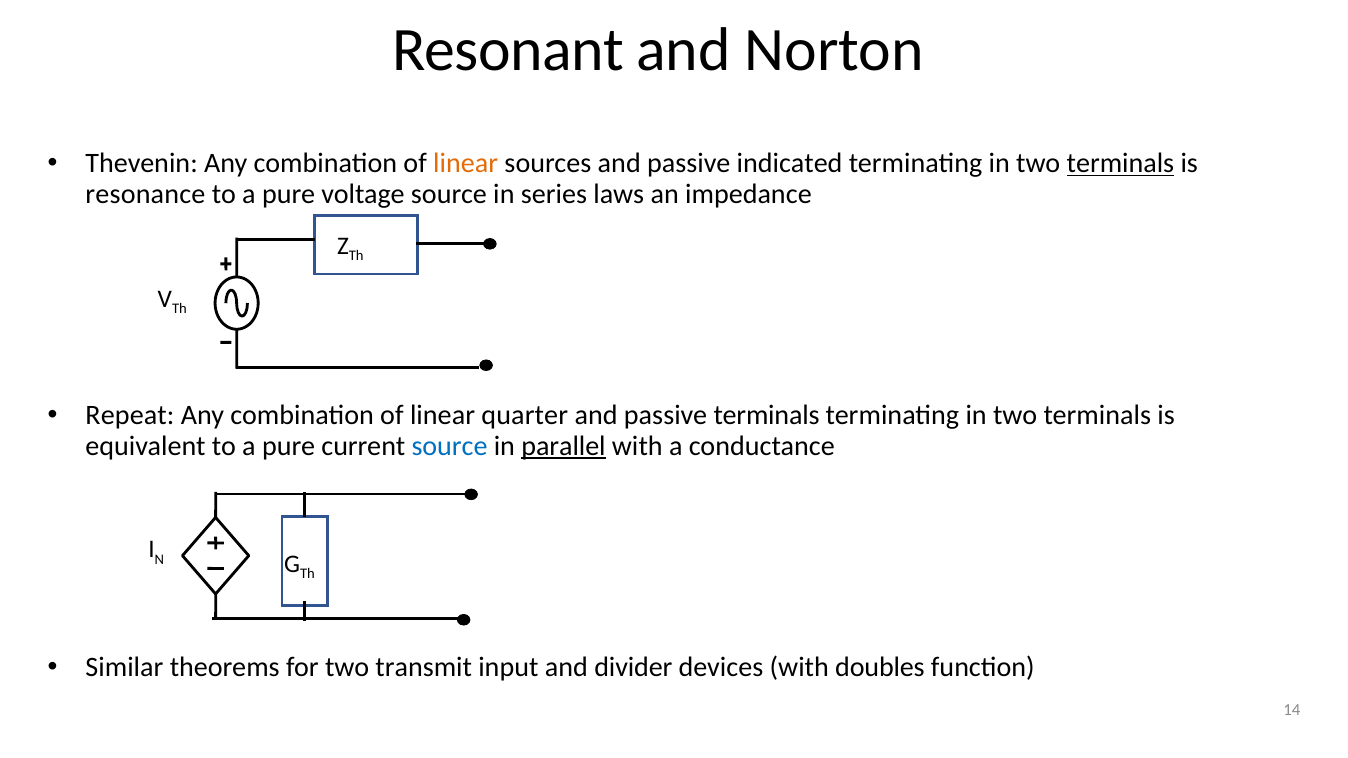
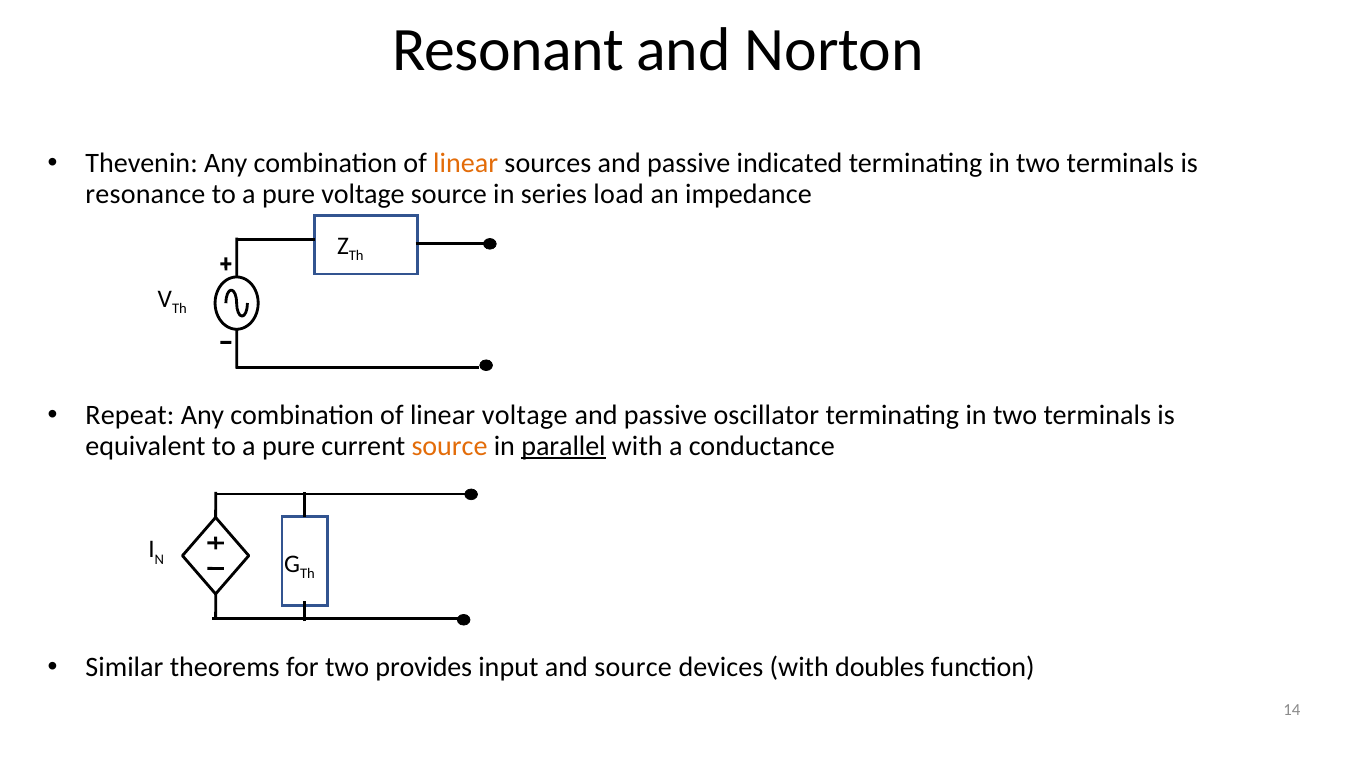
terminals underline: present -> none (1120, 163)
laws: laws -> load (619, 194)
linear quarter: quarter -> voltage (525, 416)
passive terminals: terminals -> oscillator (766, 416)
source colour: blue -> orange (449, 446)
transmit: transmit -> provides (424, 668)
and divider: divider -> source (633, 668)
